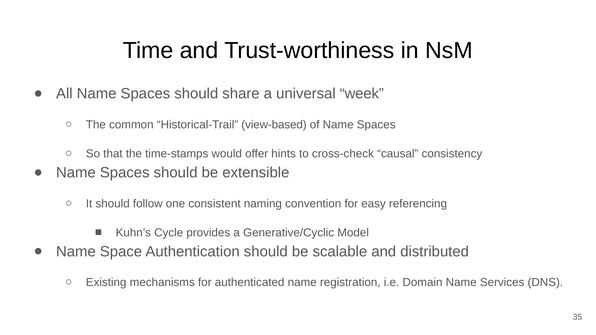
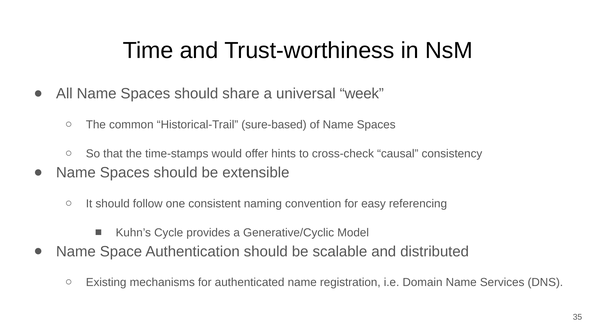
view-based: view-based -> sure-based (274, 125)
